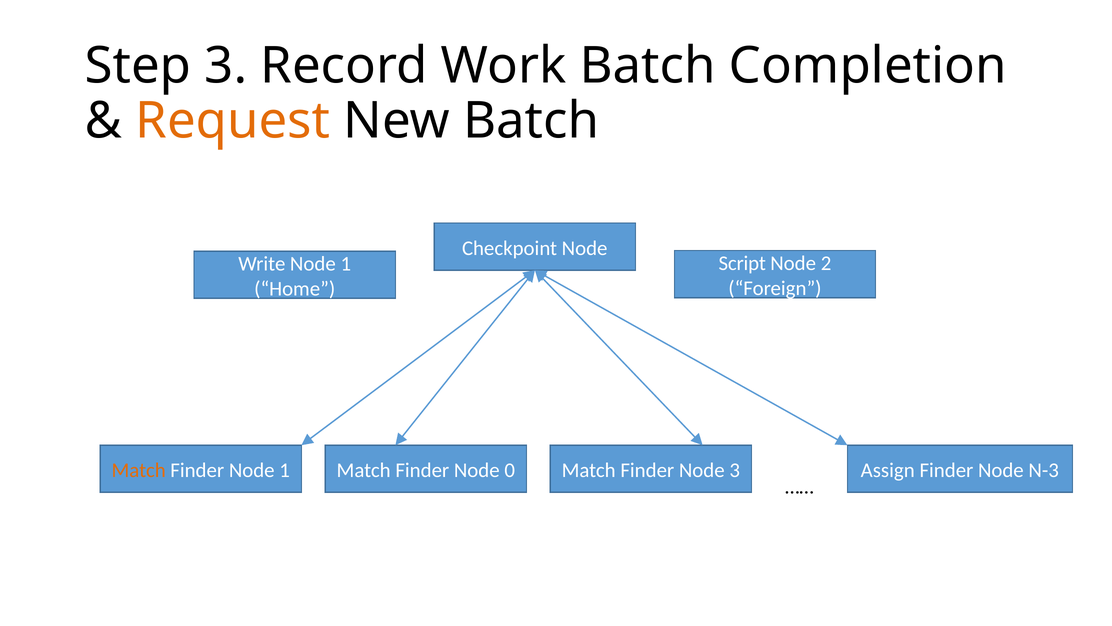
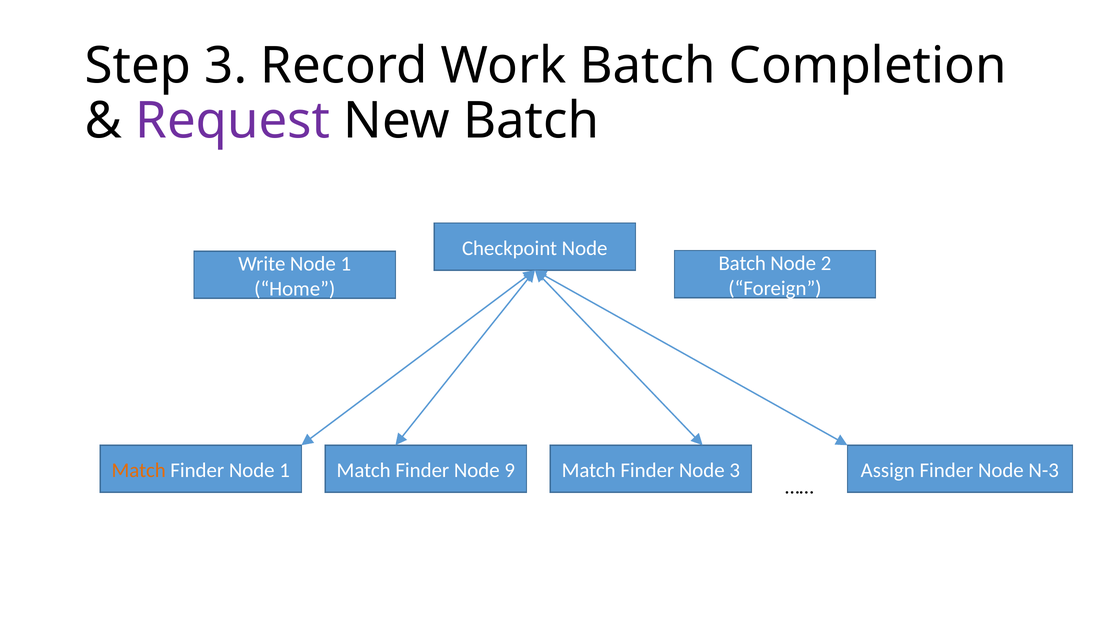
Request colour: orange -> purple (233, 121)
Script: Script -> Batch (742, 263)
0: 0 -> 9 (510, 470)
